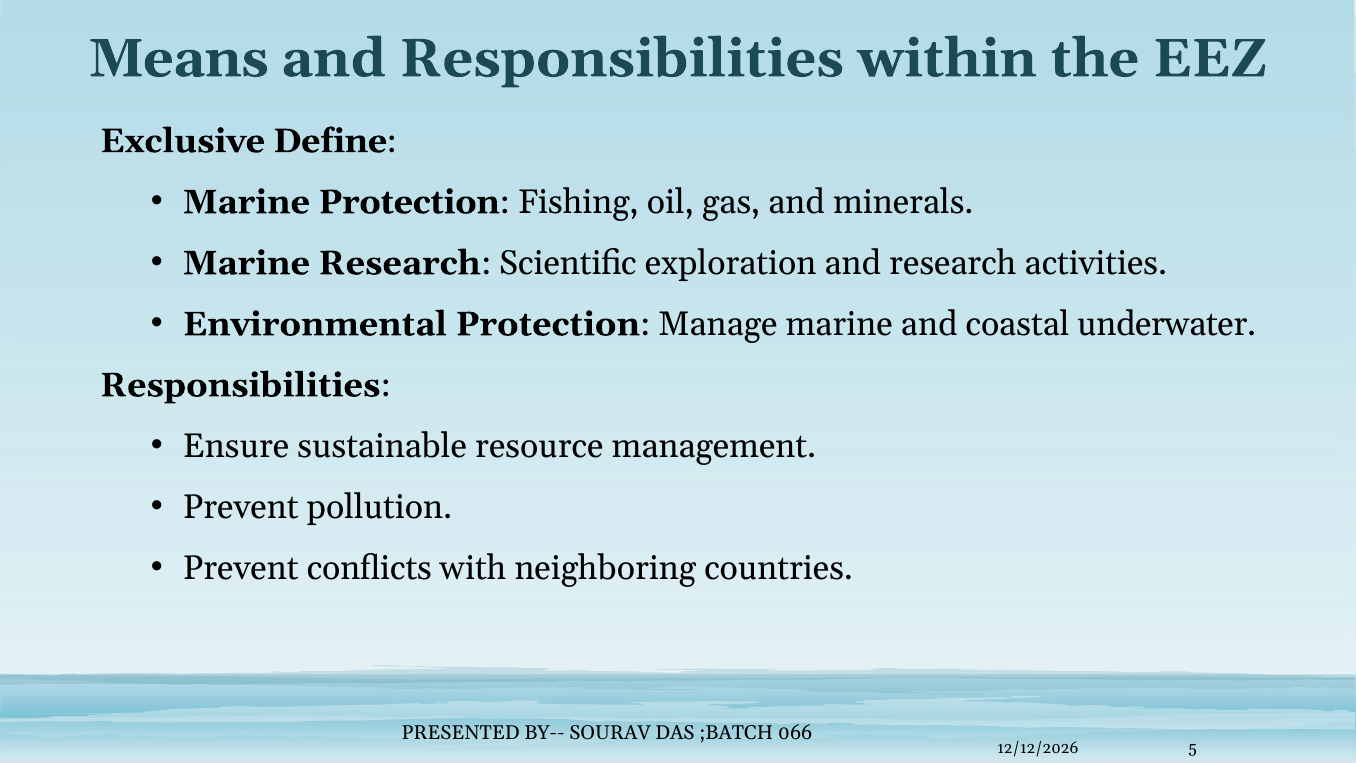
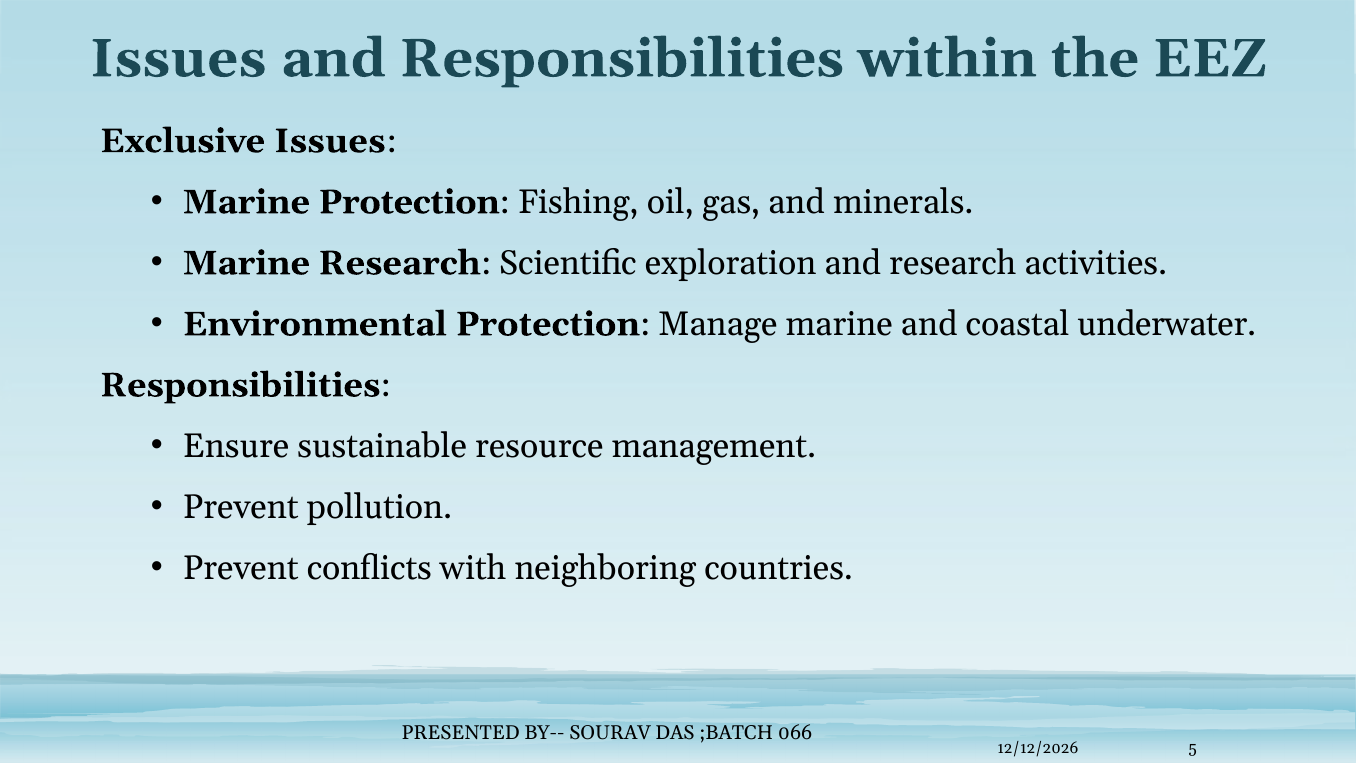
Means: Means -> Issues (178, 59)
Exclusive Define: Define -> Issues (330, 141)
